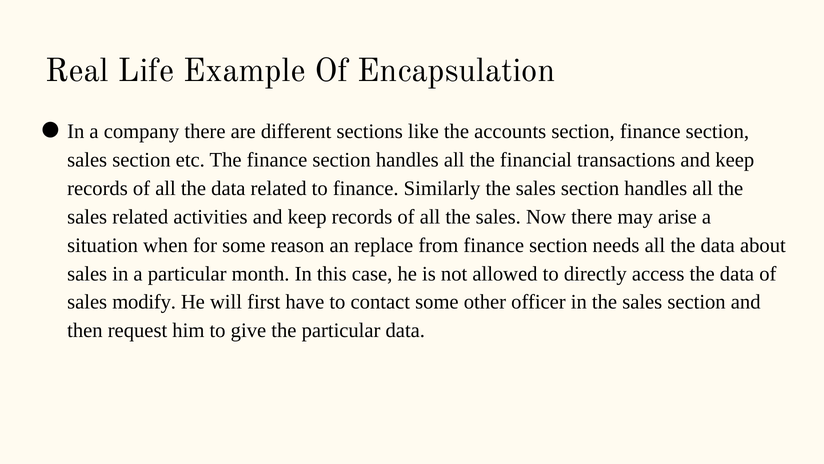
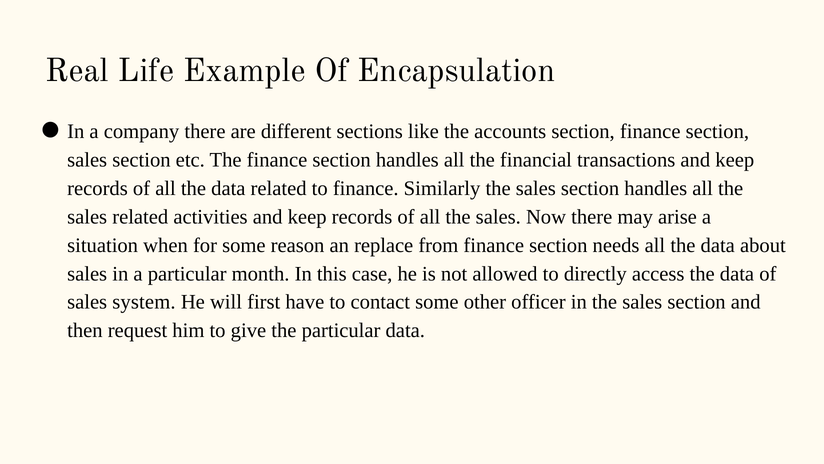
modify: modify -> system (144, 302)
